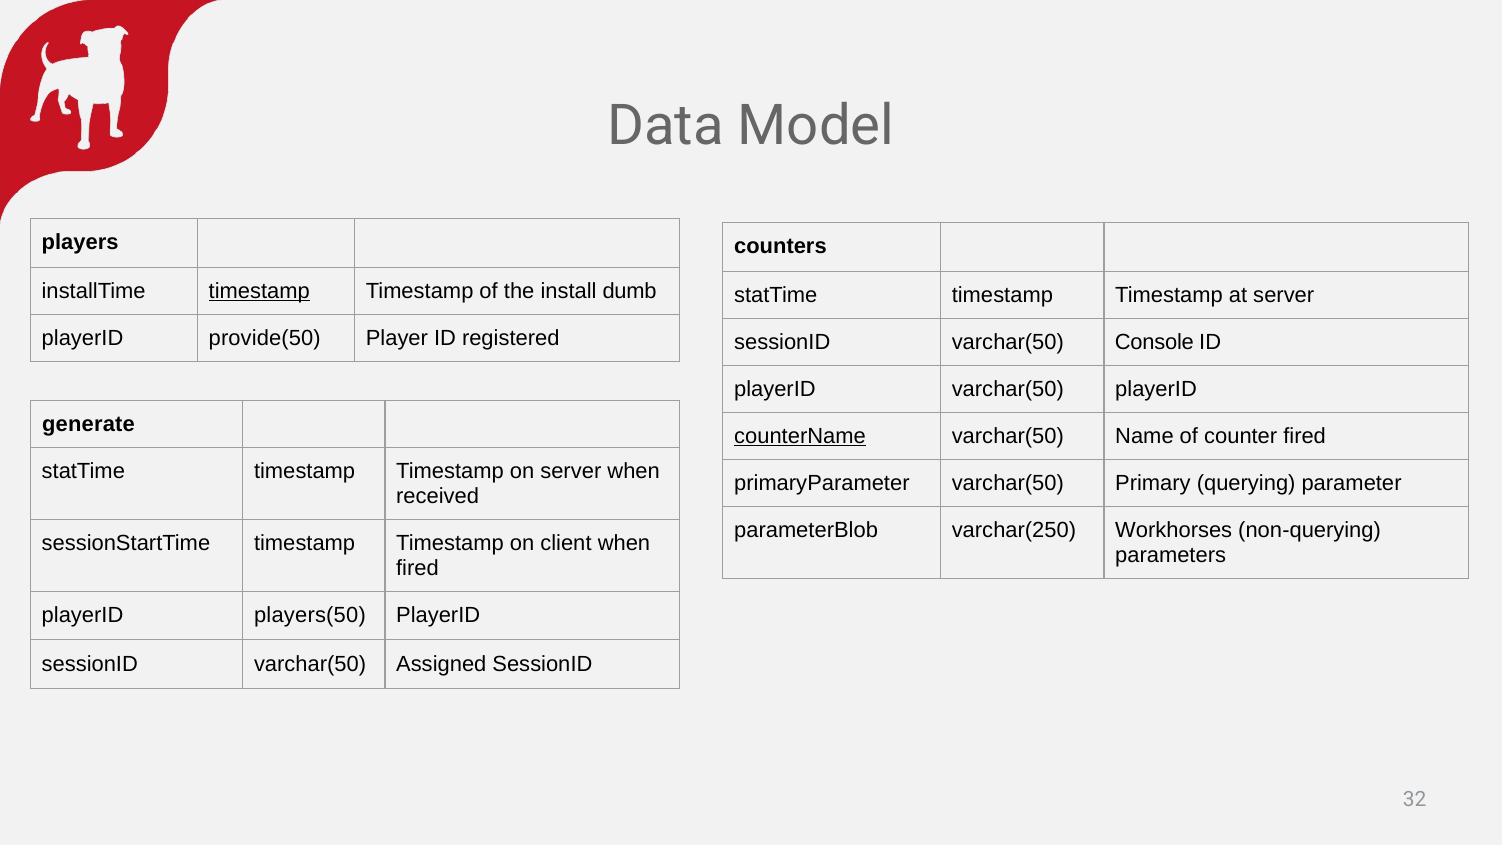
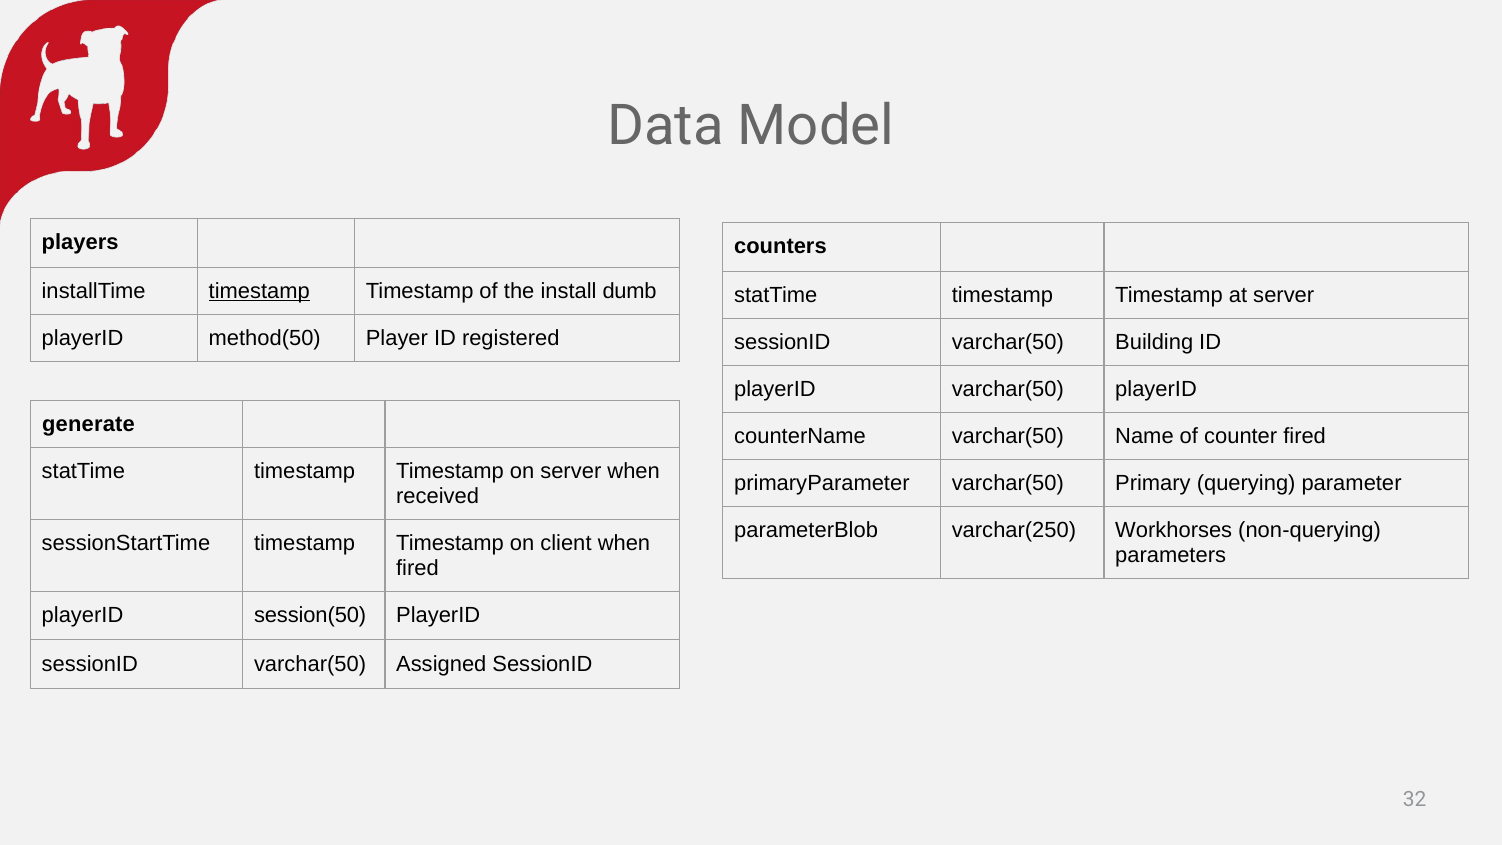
provide(50: provide(50 -> method(50 (265, 338)
Console: Console -> Building (1154, 342)
counterName underline: present -> none (800, 436)
players(50: players(50 -> session(50 (310, 615)
